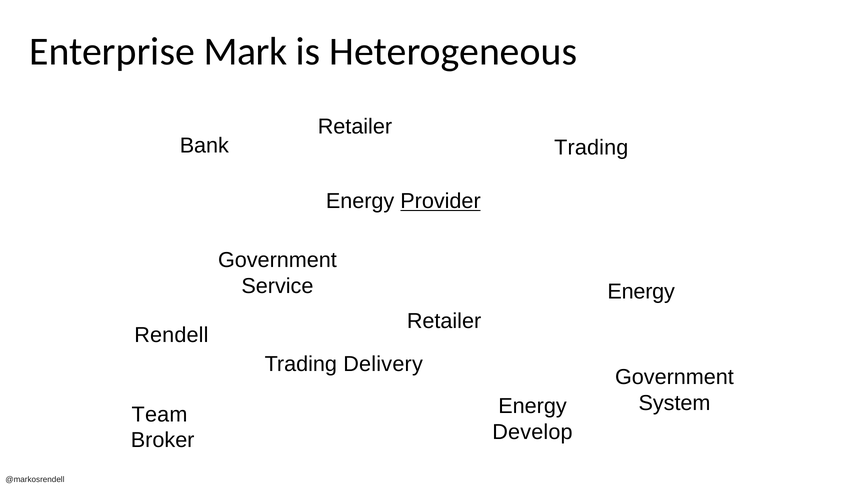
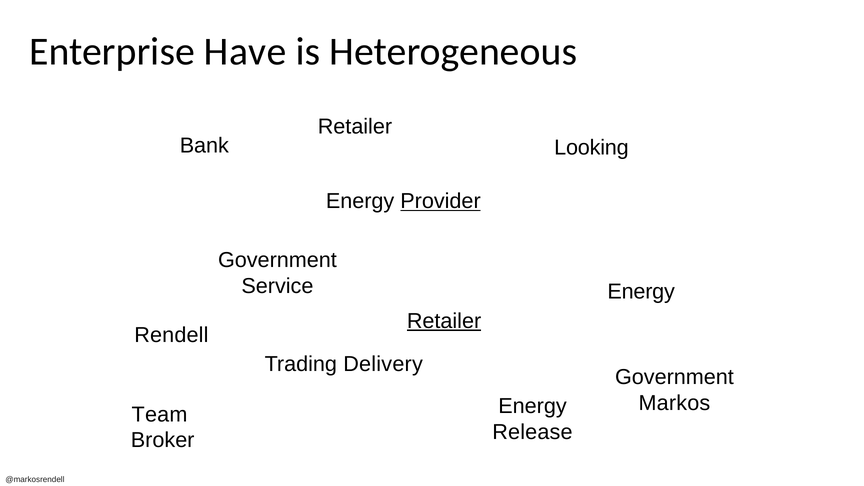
Mark: Mark -> Have (245, 51)
Bank Trading: Trading -> Looking (591, 148)
Retailer underline: none -> present (444, 321)
System: System -> Markos (674, 403)
Develop: Develop -> Release (532, 432)
